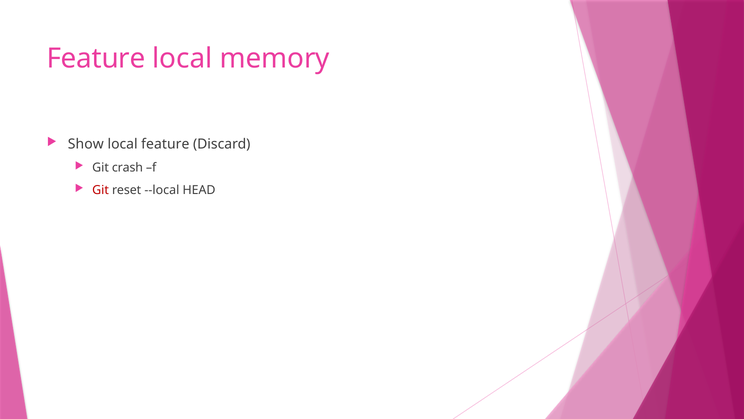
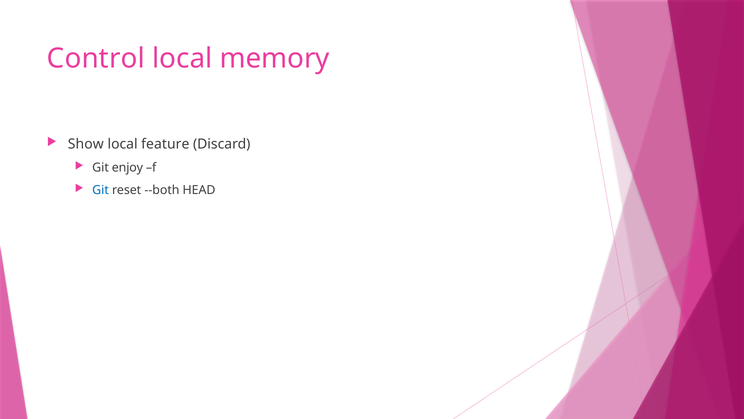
Feature: Feature -> Control (96, 59)
crash: crash -> enjoy (127, 167)
Git colour: red -> blue (101, 190)
--local: --local -> --both (162, 190)
